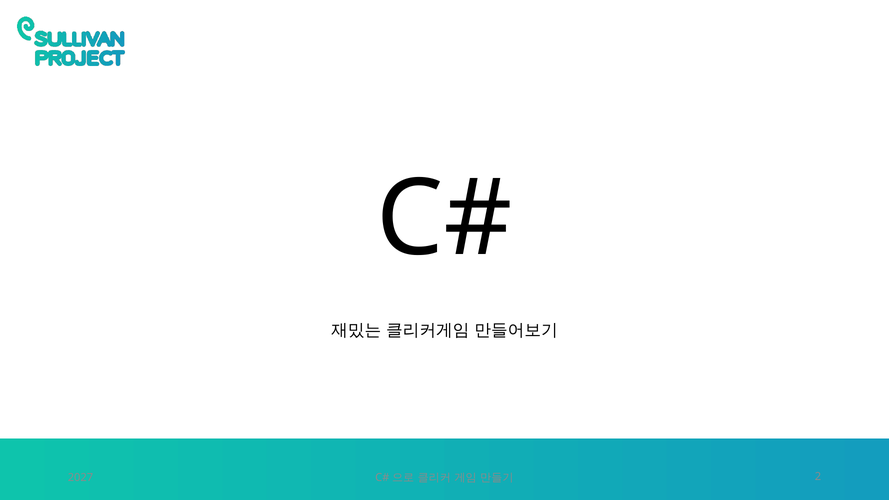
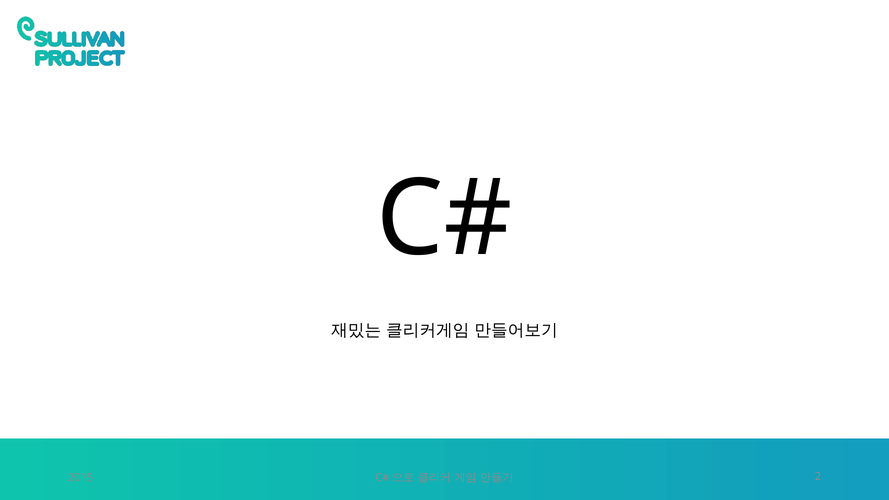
2027: 2027 -> 2015 (80, 478)
